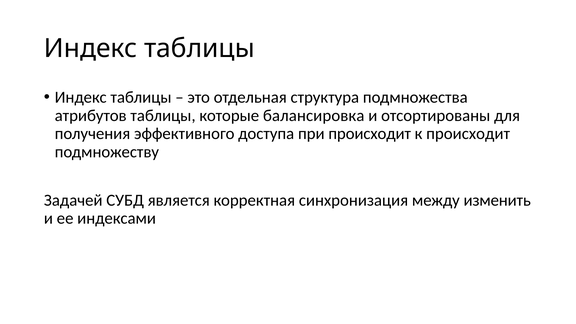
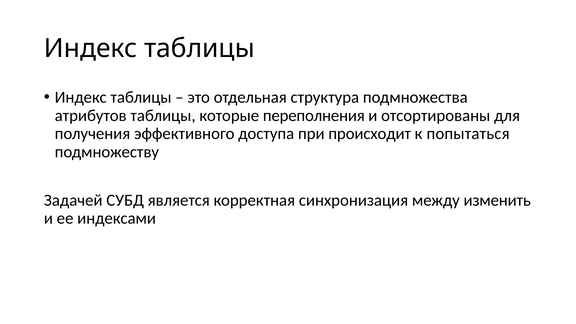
балансировка: балансировка -> переполнения (314, 116)
к происходит: происходит -> попытаться (468, 134)
